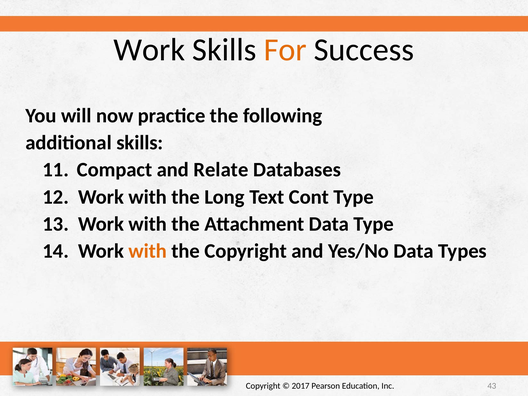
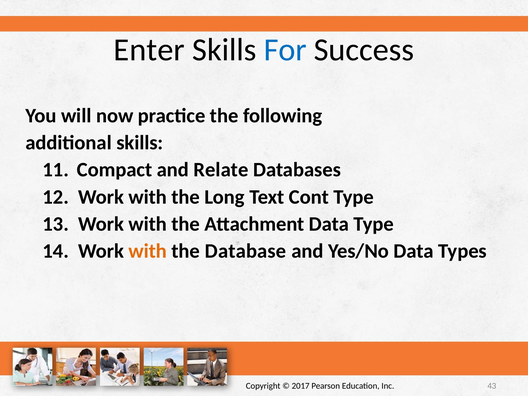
Work: Work -> Enter (149, 50)
For colour: orange -> blue (285, 50)
the Copyright: Copyright -> Database (246, 251)
